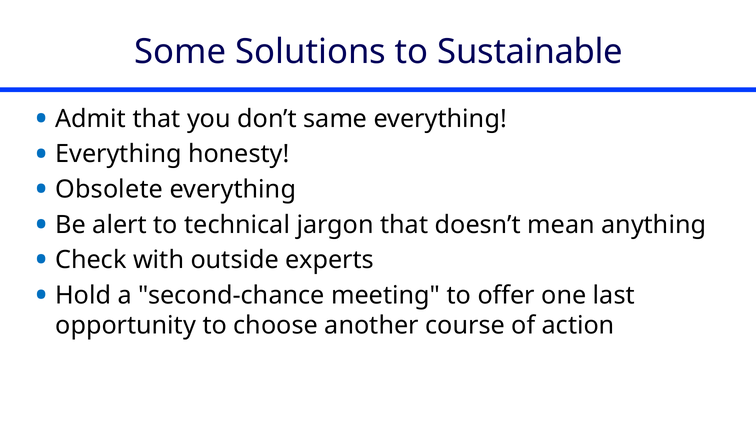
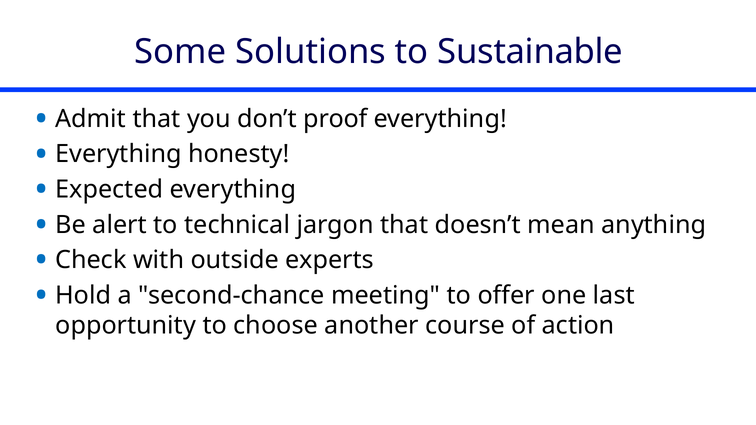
same: same -> proof (335, 119)
Obsolete: Obsolete -> Expected (109, 190)
